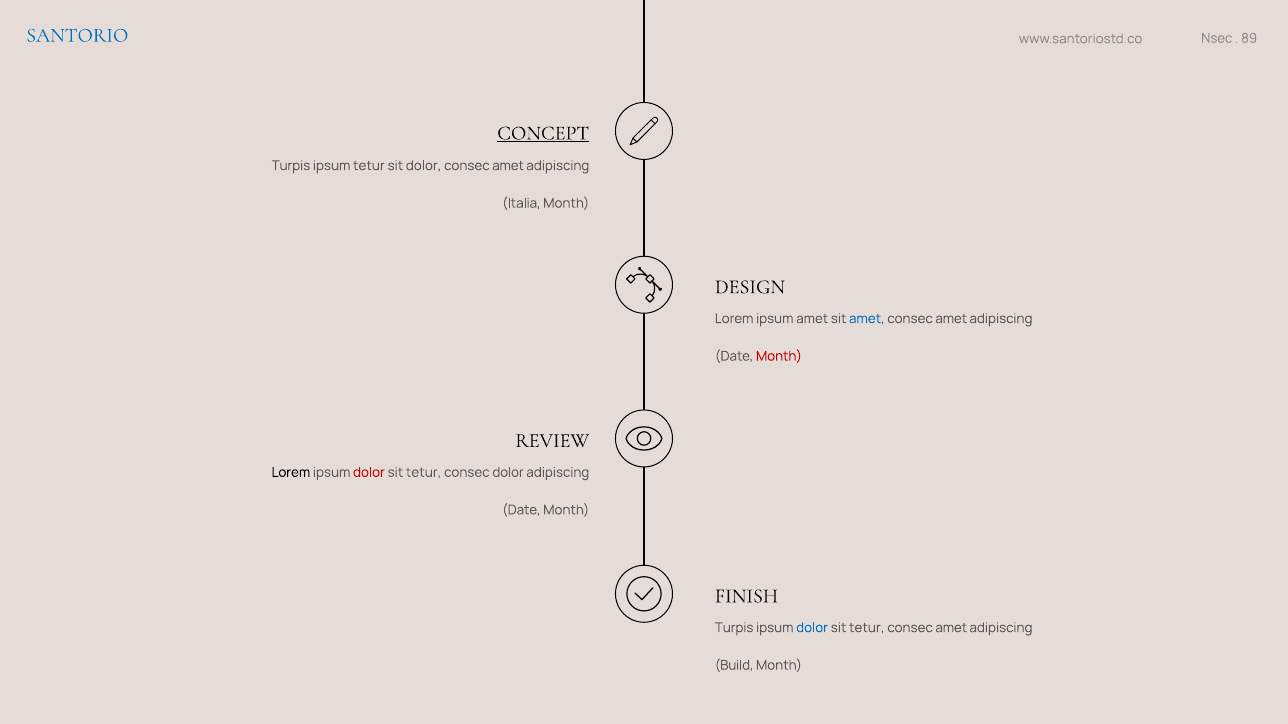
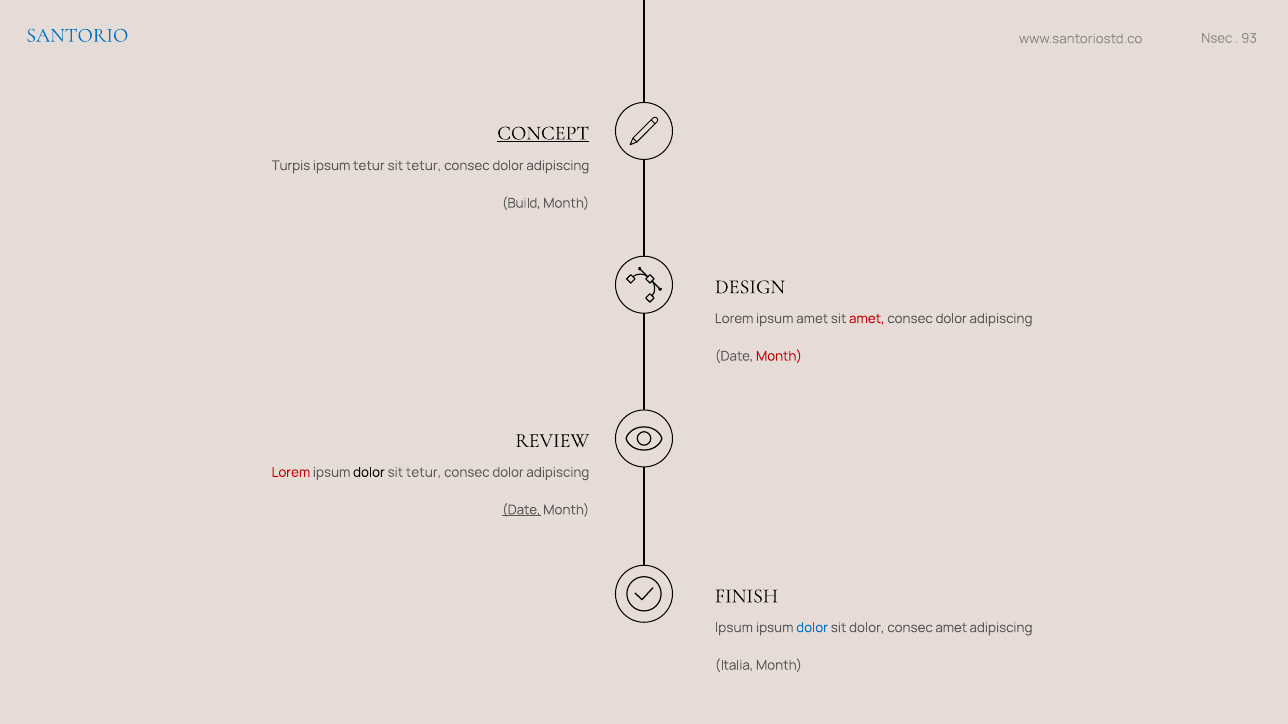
89: 89 -> 93 (1249, 38)
dolor: dolor -> tetur (424, 166)
amet: amet -> dolor (508, 166)
Italia: Italia -> Build (521, 203)
amet colour: blue -> red (867, 319)
amet: amet -> dolor (951, 319)
Lorem colour: black -> red (291, 473)
dolor colour: red -> black (369, 473)
Date underline: none -> present (521, 510)
Turpis: Turpis -> Ipsum (734, 628)
tetur: tetur -> dolor (867, 628)
Build: Build -> Italia (734, 666)
